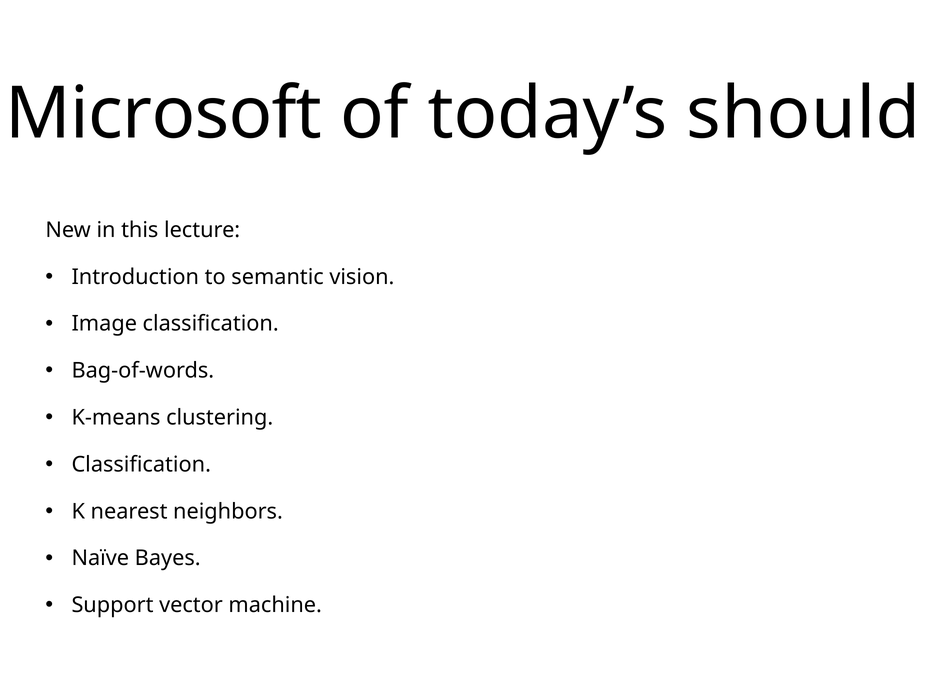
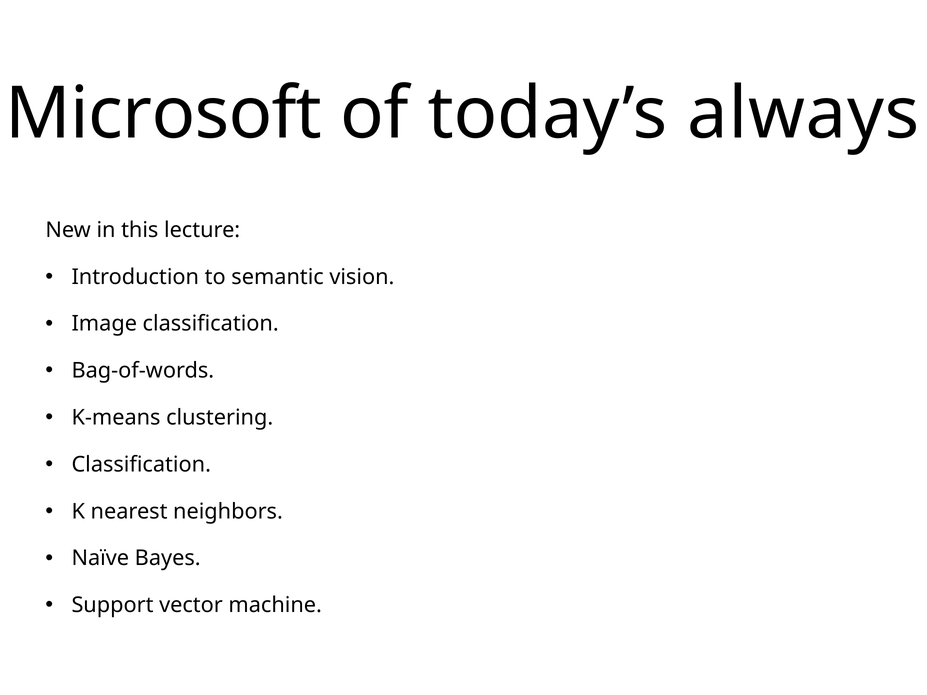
should: should -> always (803, 114)
